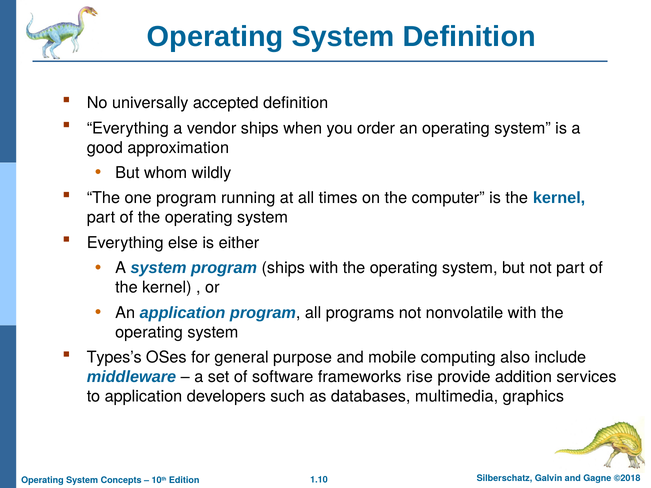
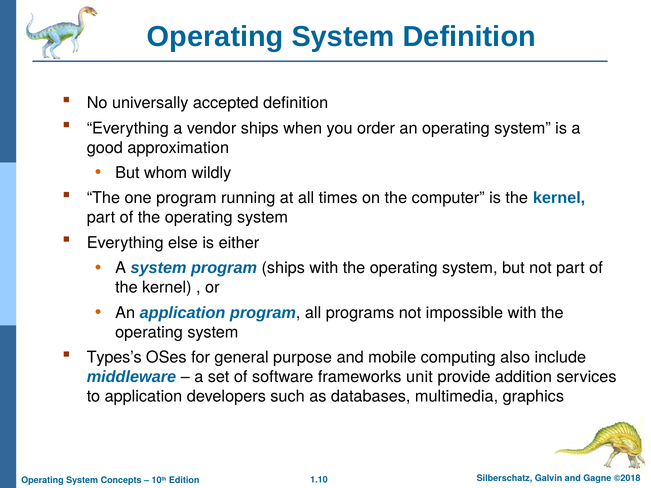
nonvolatile: nonvolatile -> impossible (464, 313)
rise: rise -> unit (419, 377)
